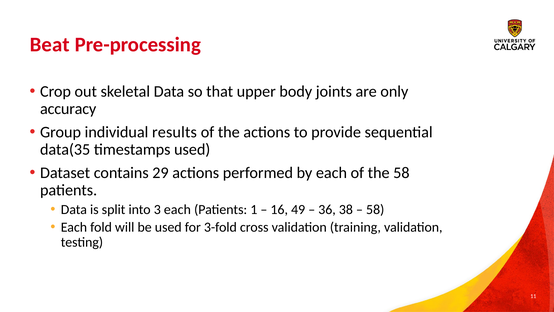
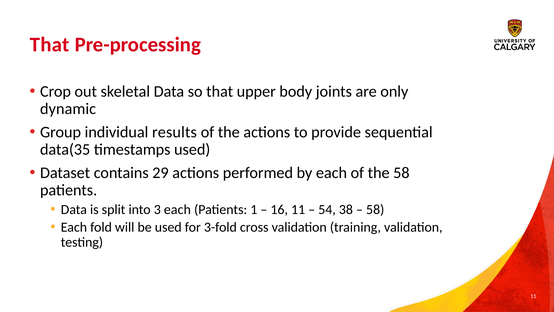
Beat: Beat -> That (50, 45)
accuracy: accuracy -> dynamic (68, 109)
16 49: 49 -> 11 (298, 209)
36: 36 -> 54 (327, 209)
